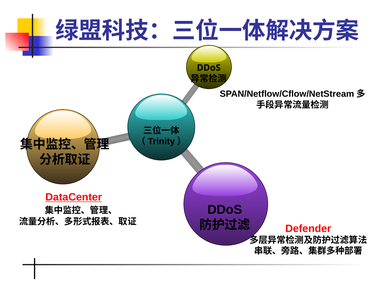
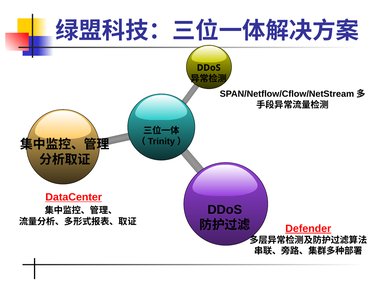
Defender underline: none -> present (308, 229)
